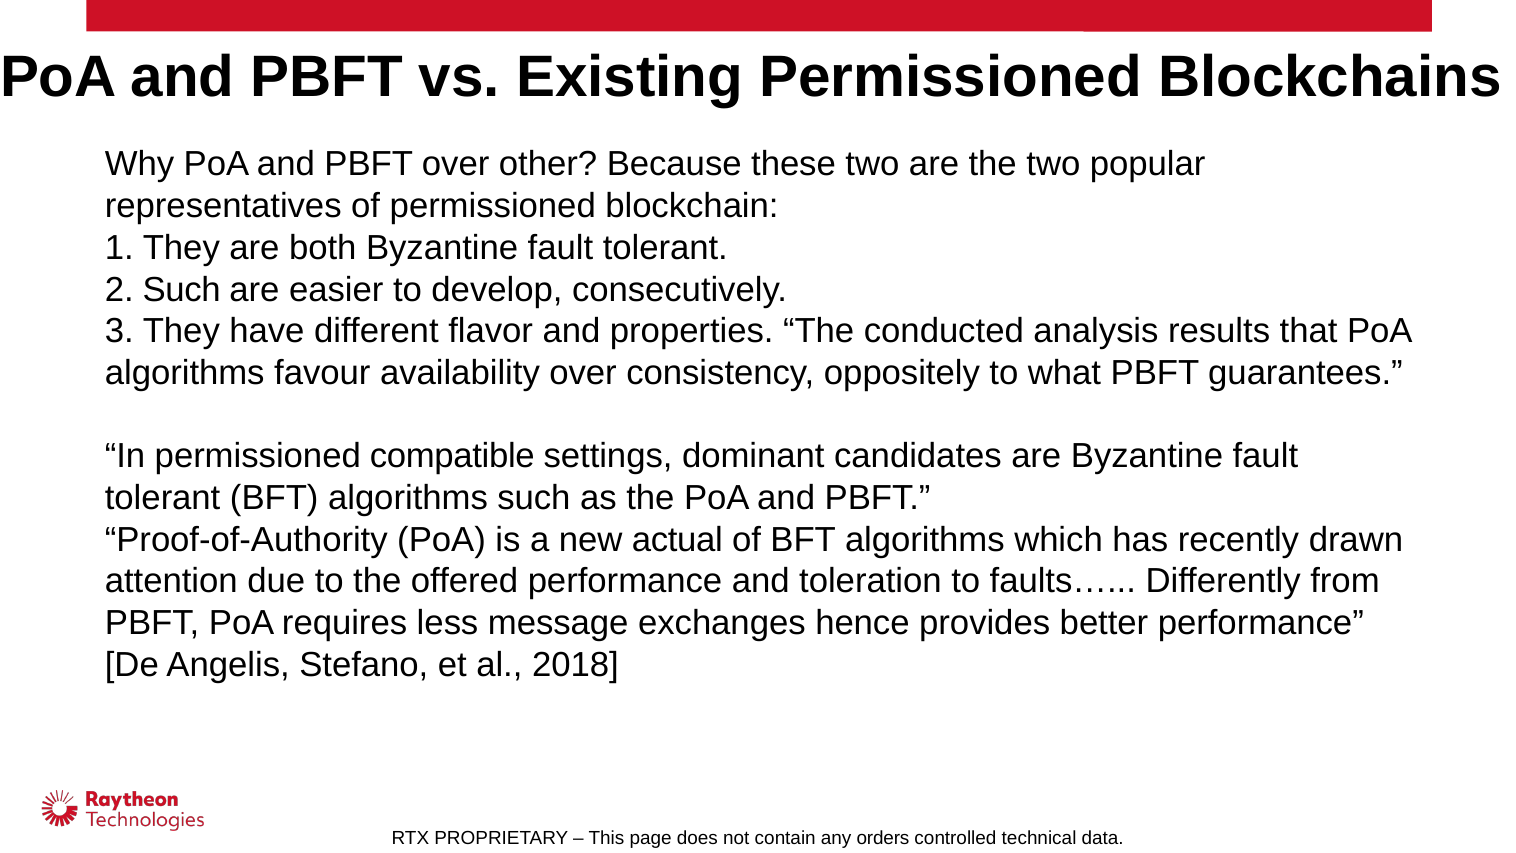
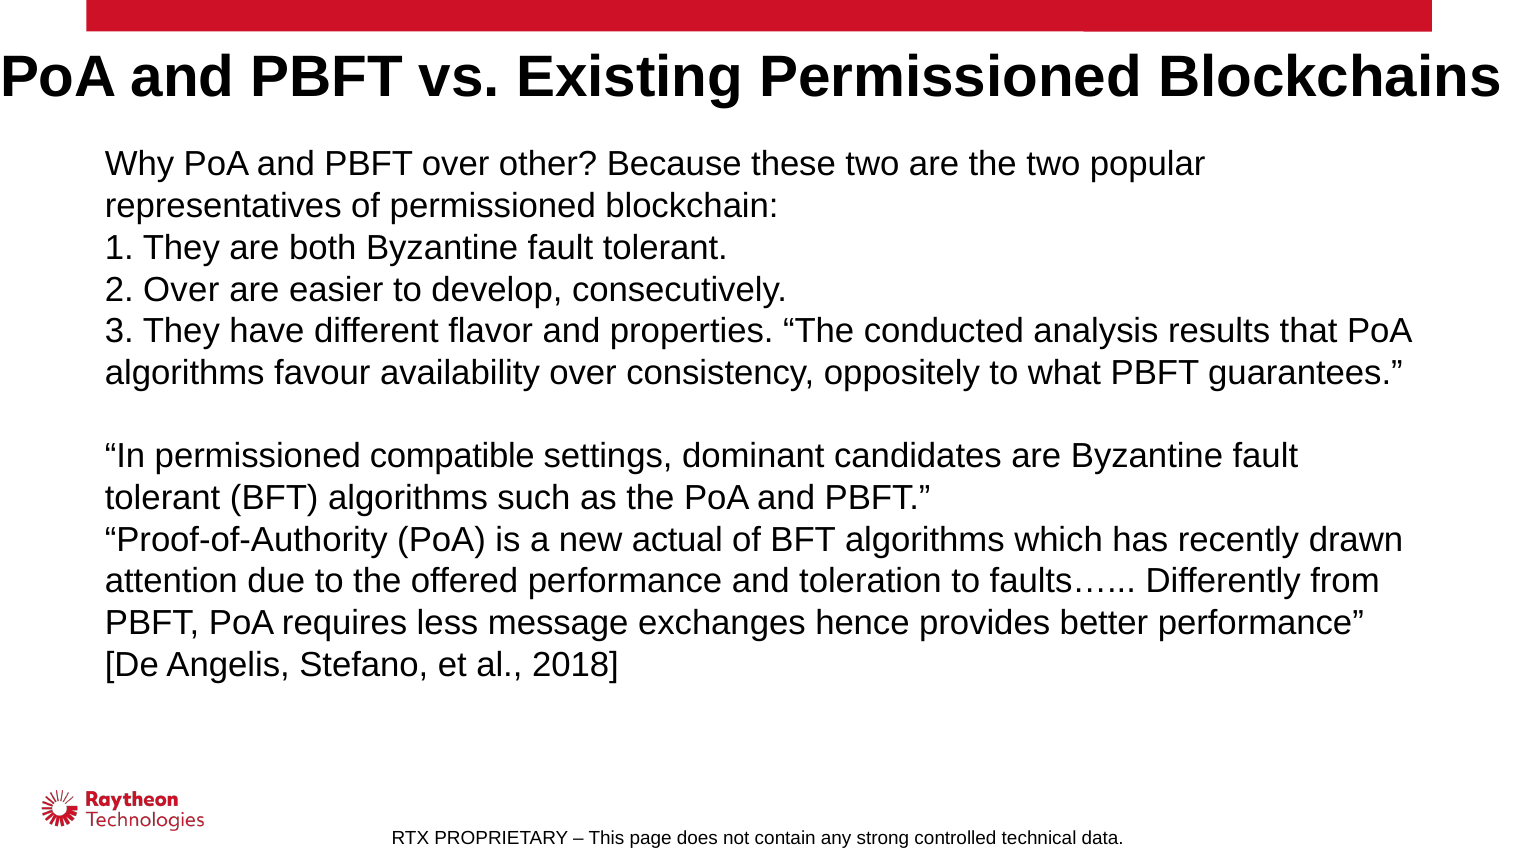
2 Such: Such -> Over (181, 289)
orders: orders -> strong (883, 838)
